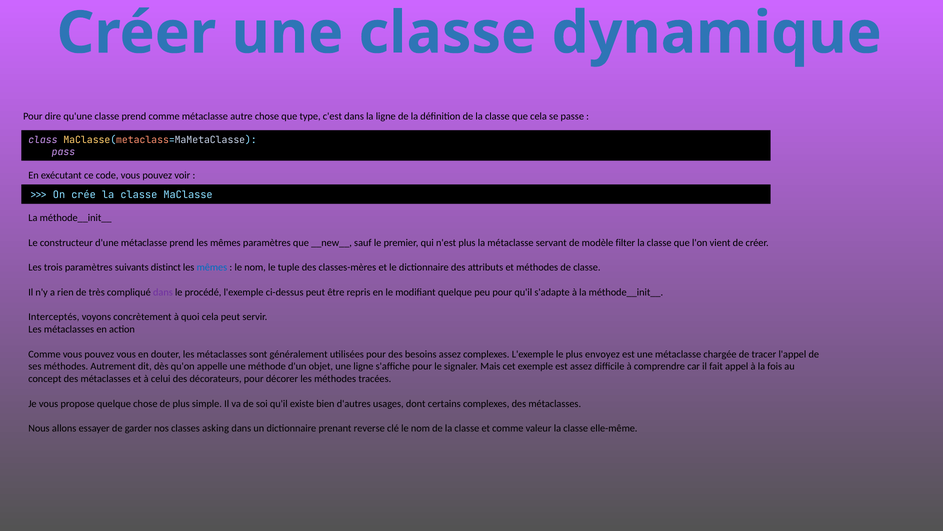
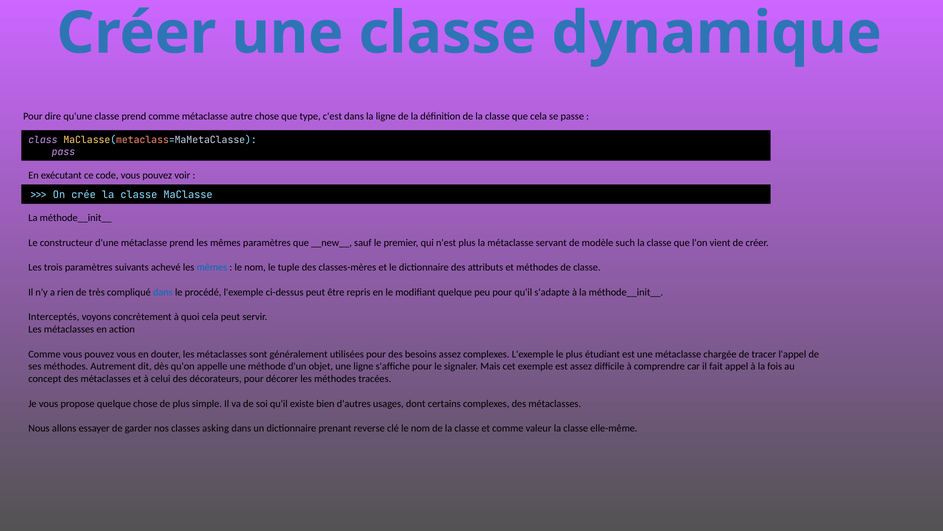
filter: filter -> such (625, 242)
distinct: distinct -> achevé (166, 267)
dans colour: purple -> blue (163, 292)
envoyez: envoyez -> étudiant (603, 354)
